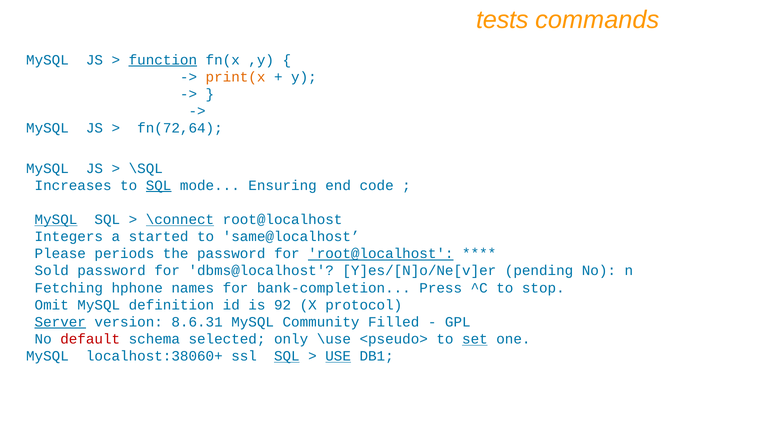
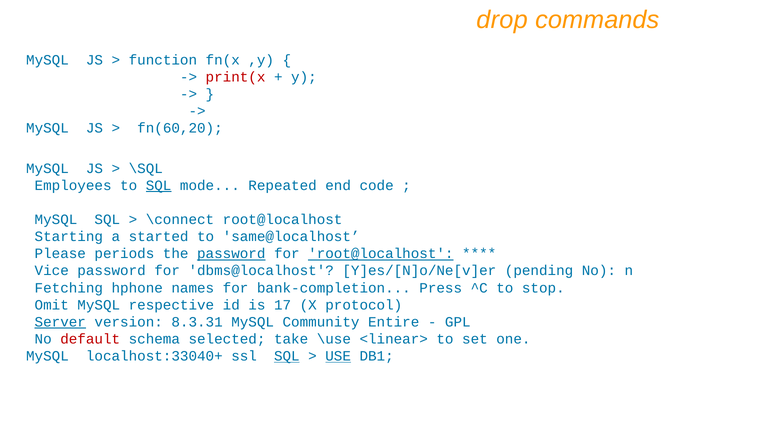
tests: tests -> drop (502, 20)
function underline: present -> none (163, 60)
print(x colour: orange -> red (236, 77)
fn(72,64: fn(72,64 -> fn(60,20 (180, 128)
Increases: Increases -> Employees (73, 186)
Ensuring: Ensuring -> Repeated (283, 186)
MySQL underline: present -> none (56, 220)
\connect underline: present -> none (180, 220)
Integers: Integers -> Starting (69, 237)
password underline: none -> present (231, 254)
Sold: Sold -> Vice (52, 271)
definition: definition -> respective (171, 305)
92: 92 -> 17 (283, 305)
8.6.31: 8.6.31 -> 8.3.31 (197, 322)
Filled: Filled -> Entire (394, 322)
only: only -> take (291, 340)
<pseudo>: <pseudo> -> <linear> (394, 340)
set underline: present -> none (475, 340)
localhost:38060+: localhost:38060+ -> localhost:33040+ (154, 357)
